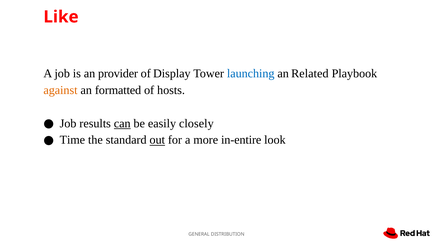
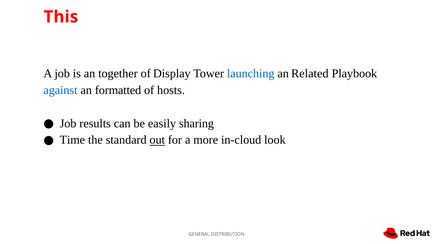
Like: Like -> This (61, 17)
provider: provider -> together (118, 73)
against colour: orange -> blue (60, 90)
can underline: present -> none (122, 123)
closely: closely -> sharing (196, 123)
in-entire: in-entire -> in-cloud (241, 140)
